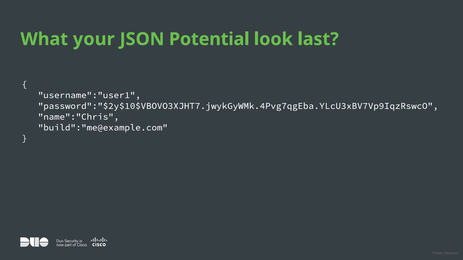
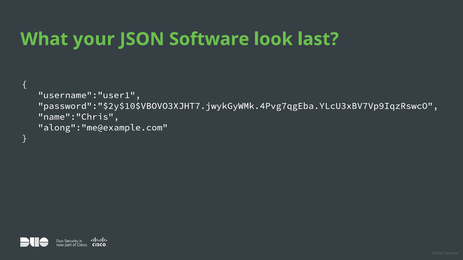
Potential: Potential -> Software (209, 39)
build":"me@example.com: build":"me@example.com -> along":"me@example.com (103, 128)
